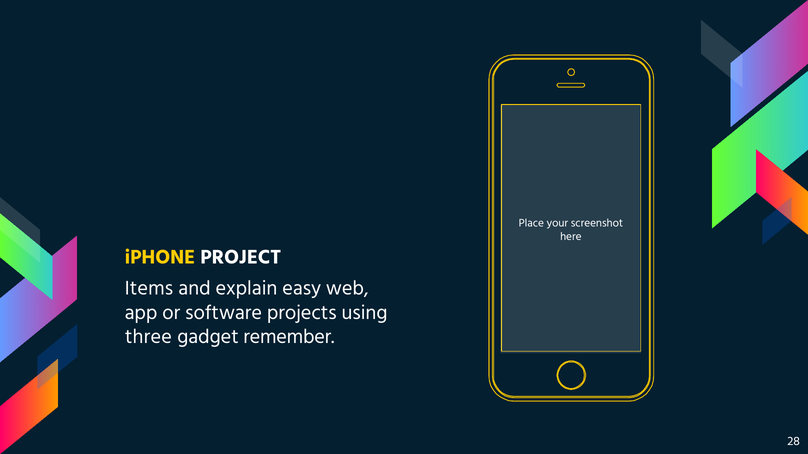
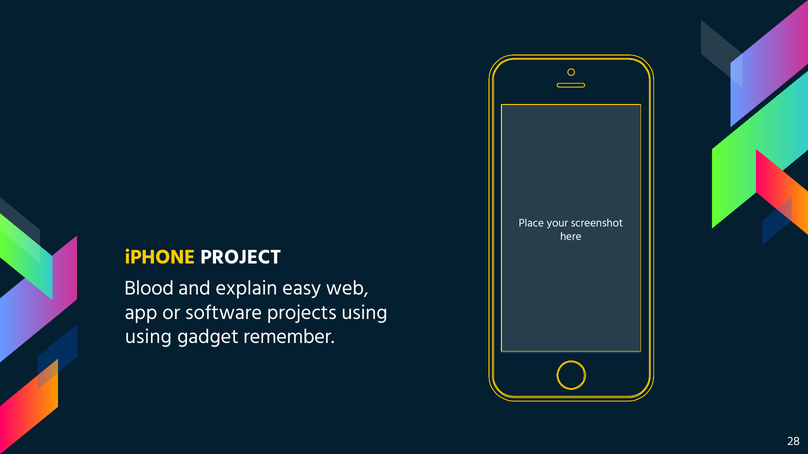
Items: Items -> Blood (149, 289)
three: three -> using (148, 337)
